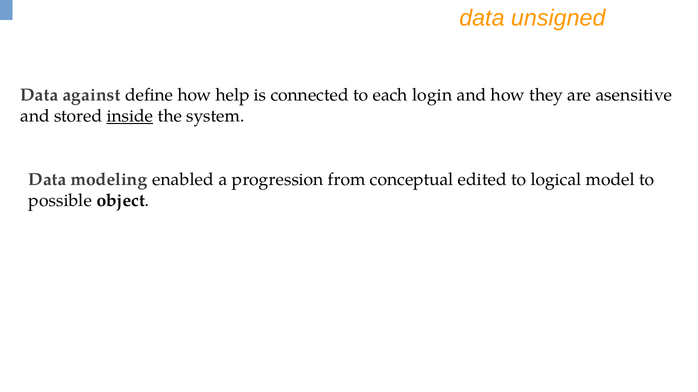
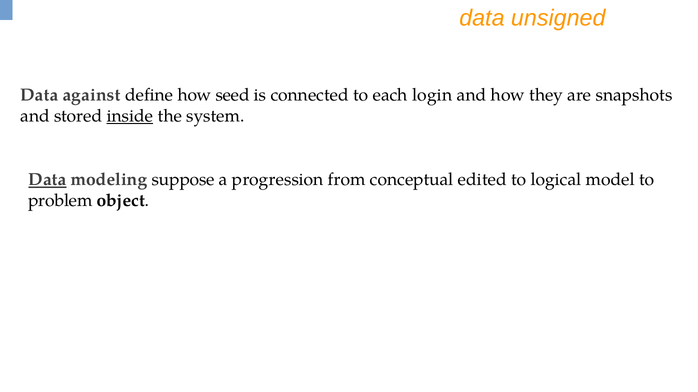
help: help -> seed (233, 95)
asensitive: asensitive -> snapshots (634, 95)
Data underline: none -> present (47, 180)
enabled: enabled -> suppose (183, 180)
possible: possible -> problem (60, 201)
